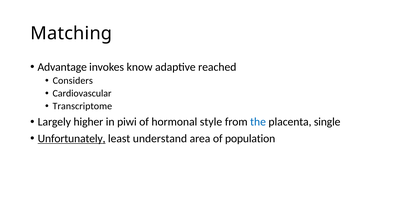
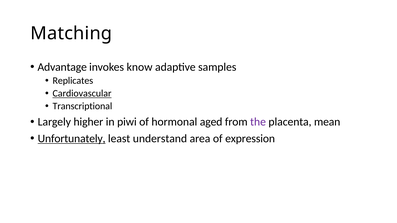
reached: reached -> samples (217, 67)
Considers: Considers -> Replicates (73, 81)
Cardiovascular underline: none -> present (82, 94)
Transcriptome: Transcriptome -> Transcriptional (82, 106)
style: style -> aged (211, 122)
the colour: blue -> purple (258, 122)
single: single -> mean (327, 122)
population: population -> expression (250, 139)
